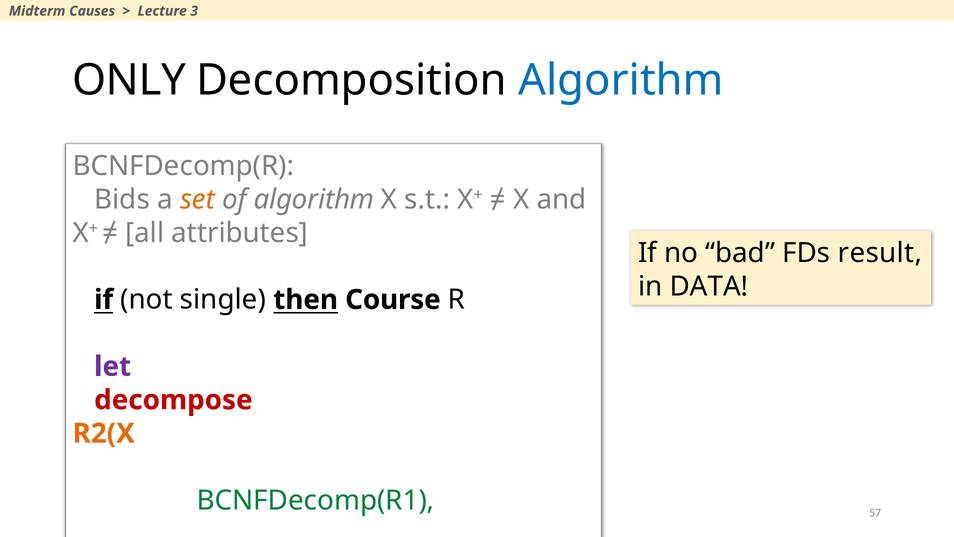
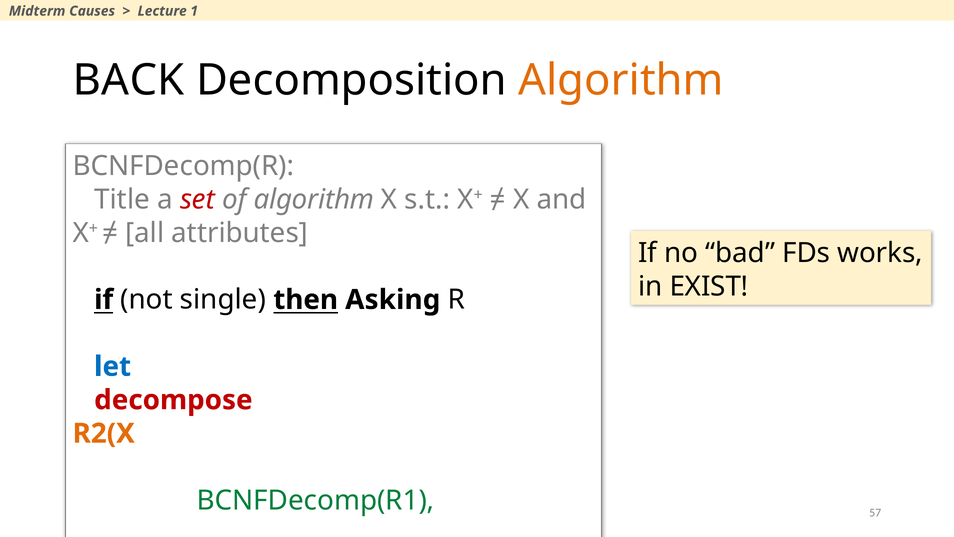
3: 3 -> 1 (194, 11)
ONLY: ONLY -> BACK (129, 80)
Algorithm colour: blue -> orange (621, 80)
Bids: Bids -> Title (122, 199)
set colour: orange -> red (198, 199)
result: result -> works (880, 253)
DATA: DATA -> EXIST (709, 286)
Course: Course -> Asking (393, 300)
let colour: purple -> blue (113, 366)
